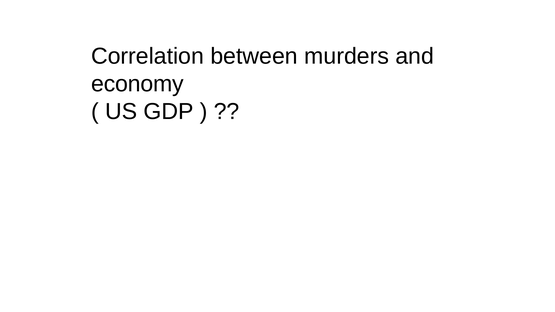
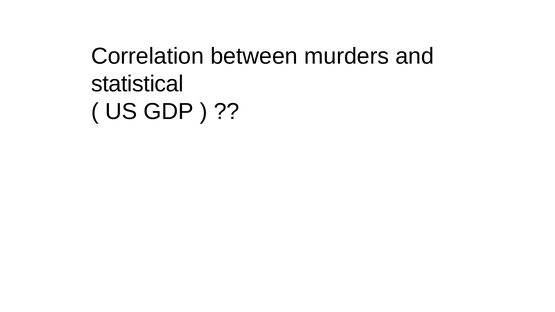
economy: economy -> statistical (137, 84)
